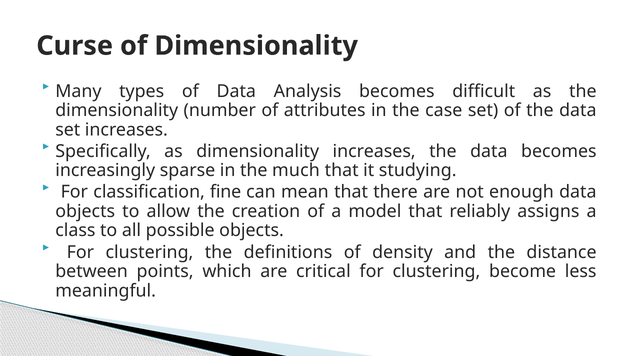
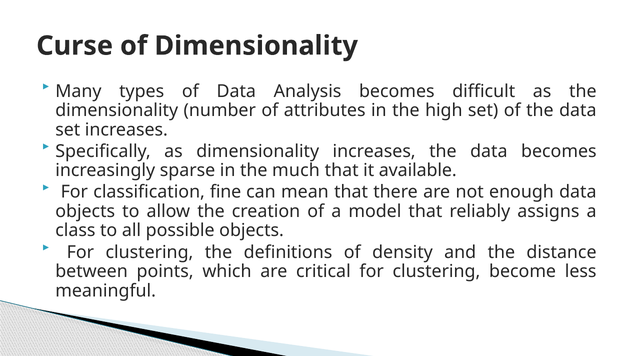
case: case -> high (444, 110)
studying: studying -> available (418, 171)
